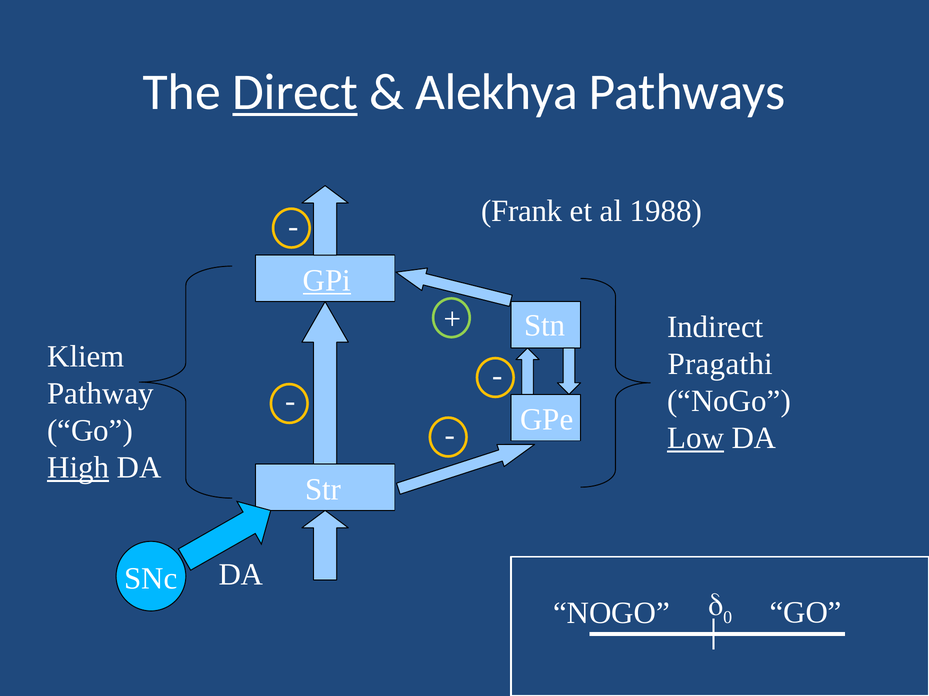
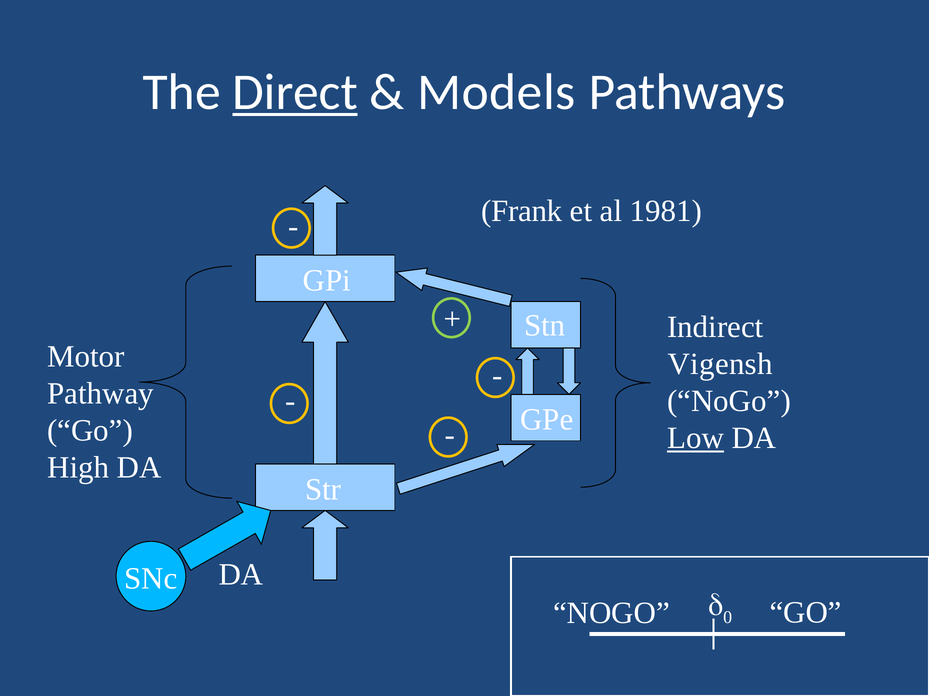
Alekhya: Alekhya -> Models (496, 93)
1988: 1988 -> 1981 (666, 211)
GPi underline: present -> none (327, 281)
Kliem: Kliem -> Motor (86, 357)
Pragathi: Pragathi -> Vigensh (720, 364)
High underline: present -> none (78, 468)
